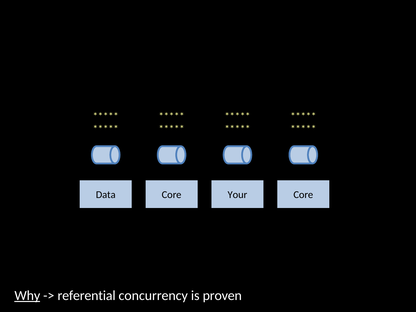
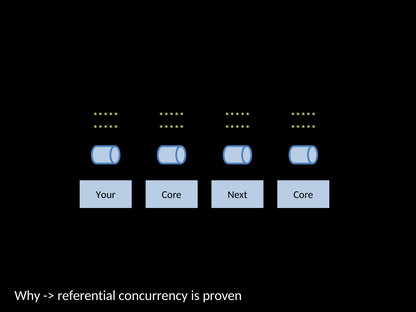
Data: Data -> Your (106, 195)
Your: Your -> Next (237, 195)
Why underline: present -> none (27, 296)
